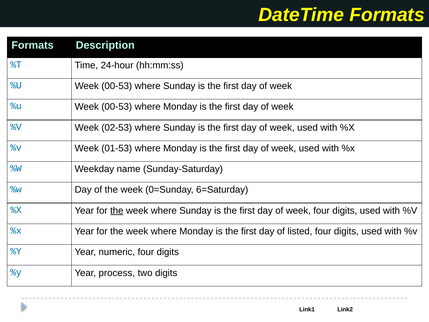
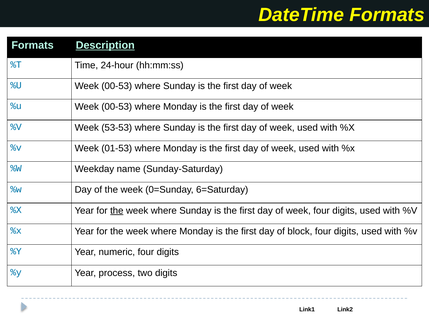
Description underline: none -> present (105, 45)
02-53: 02-53 -> 53-53 (117, 127)
listed: listed -> block (300, 231)
